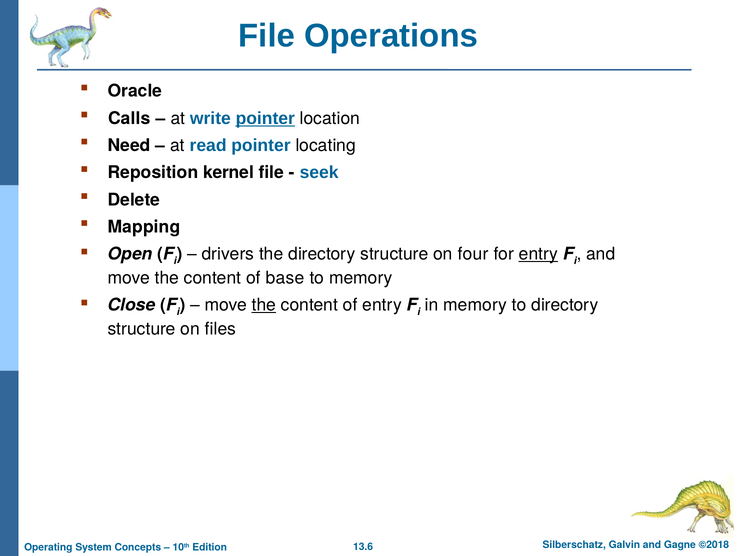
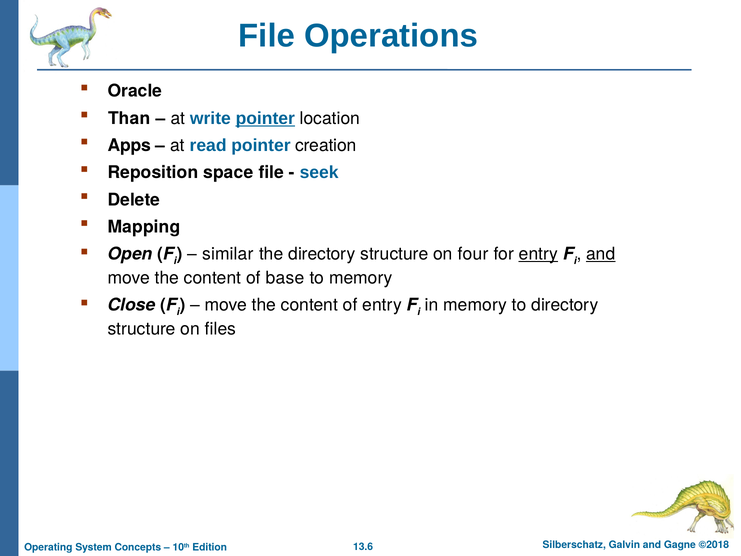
Calls: Calls -> Than (129, 118)
Need: Need -> Apps (129, 145)
locating: locating -> creation (326, 145)
kernel: kernel -> space (228, 173)
drivers: drivers -> similar (228, 254)
and underline: none -> present (601, 254)
the underline: present -> none (264, 305)
